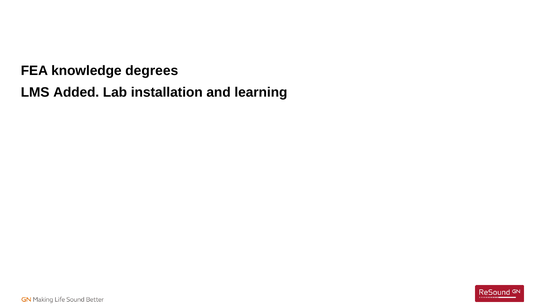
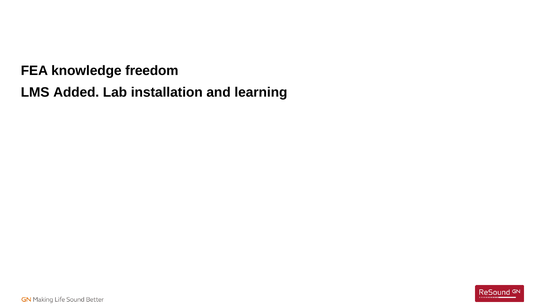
degrees: degrees -> freedom (152, 71)
